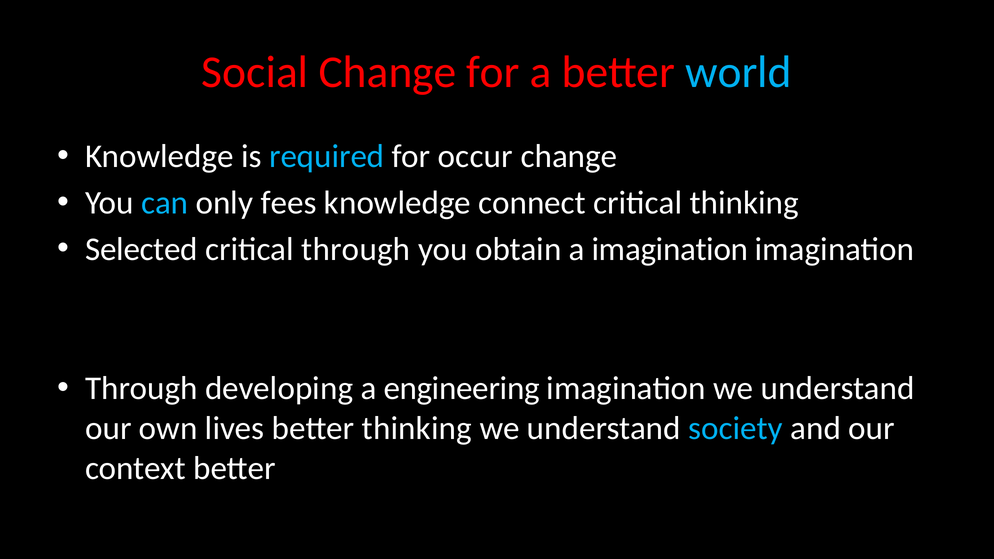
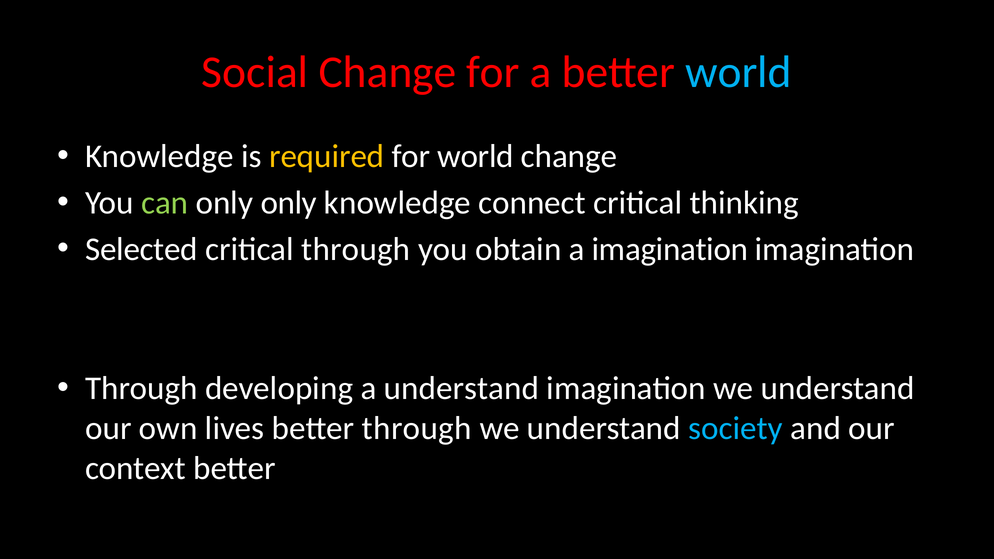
required colour: light blue -> yellow (327, 156)
for occur: occur -> world (476, 156)
can colour: light blue -> light green (165, 203)
only fees: fees -> only (289, 203)
a engineering: engineering -> understand (461, 389)
better thinking: thinking -> through (417, 428)
